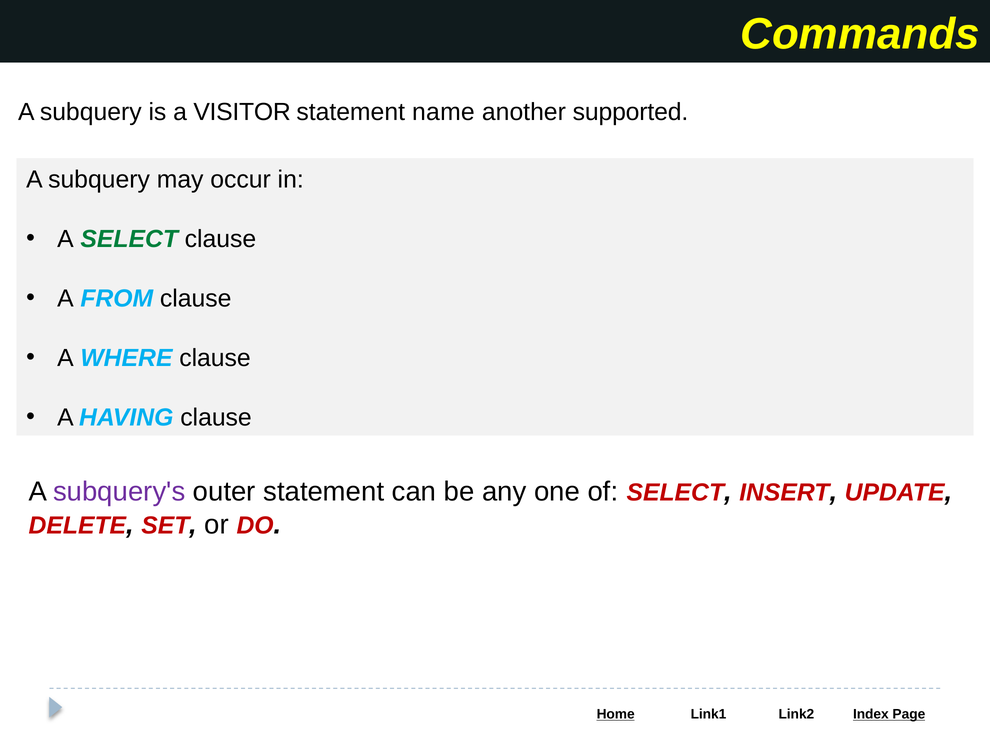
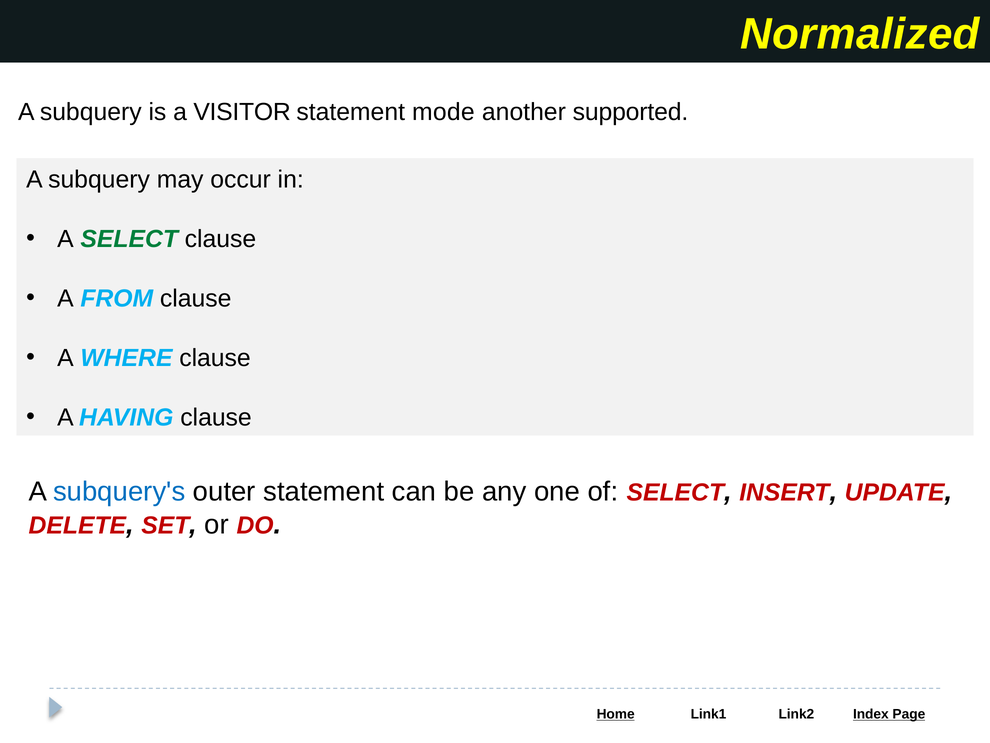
Commands: Commands -> Normalized (860, 34)
name: name -> mode (443, 112)
subquery's colour: purple -> blue (119, 491)
